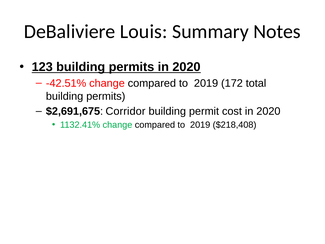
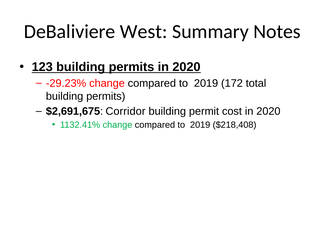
Louis: Louis -> West (144, 31)
-42.51%: -42.51% -> -29.23% (66, 83)
